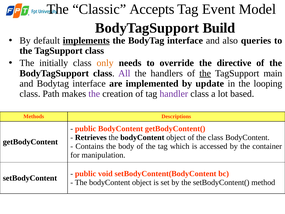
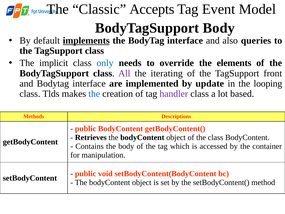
BodyTagSupport Build: Build -> Body (219, 28)
initially: initially -> implicit (54, 63)
only colour: orange -> blue (105, 63)
directive: directive -> elements (234, 63)
handlers: handlers -> iterating (167, 73)
the underline: present -> none (205, 73)
main: main -> front (273, 73)
Path: Path -> Tlds (51, 94)
the colour: purple -> blue (94, 94)
